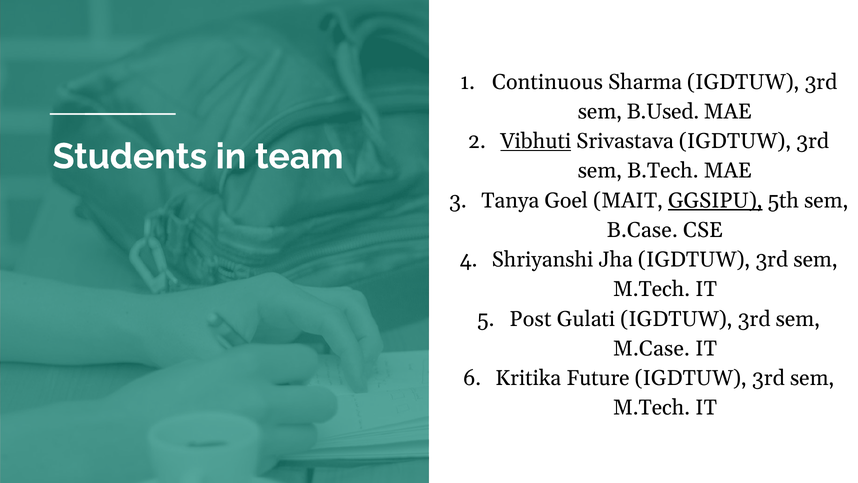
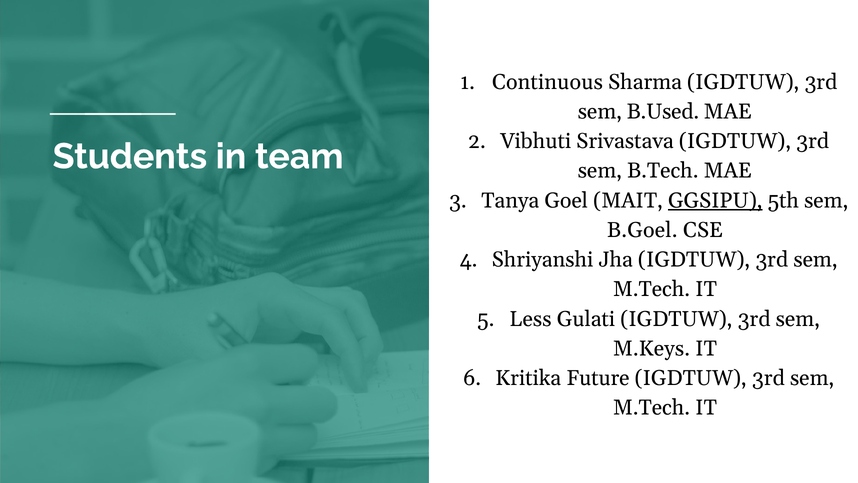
Vibhuti underline: present -> none (536, 141)
B.Case: B.Case -> B.Goel (642, 230)
Post: Post -> Less (531, 319)
M.Case: M.Case -> M.Keys (651, 348)
